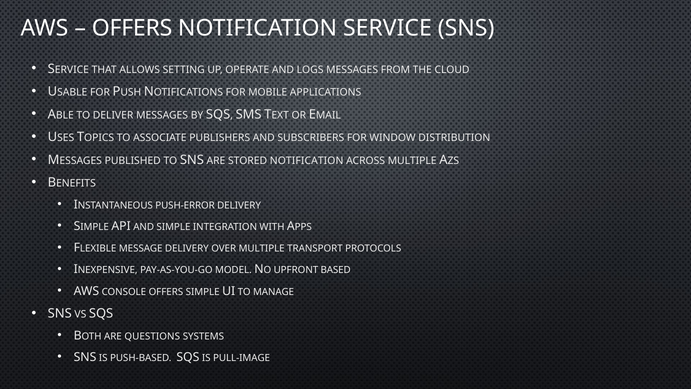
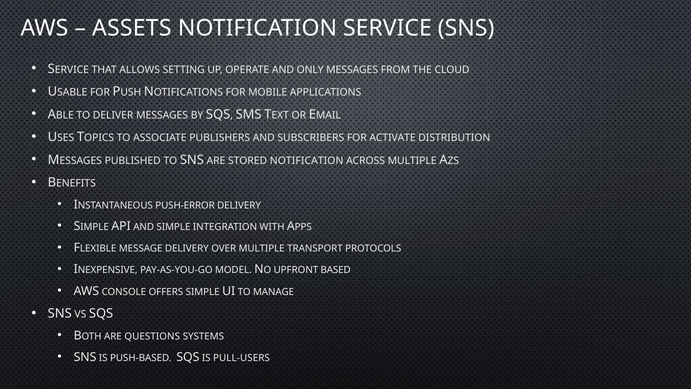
OFFERS: OFFERS -> ASSETS (132, 28)
LOGS: LOGS -> ONLY (310, 70)
WINDOW: WINDOW -> ACTIVATE (393, 138)
PULL-IMAGE: PULL-IMAGE -> PULL-USERS (241, 358)
